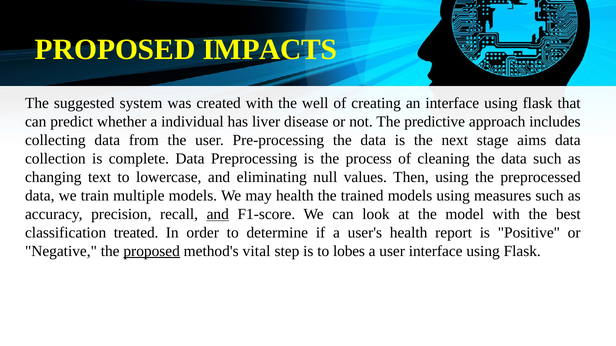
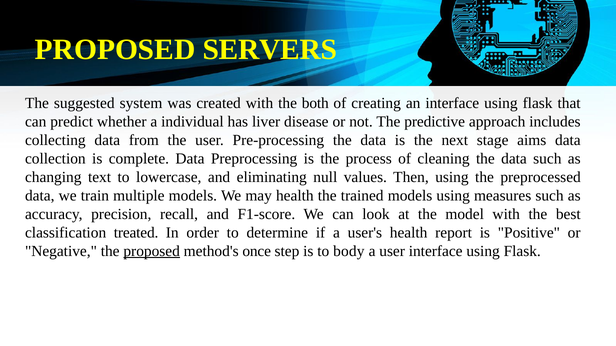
IMPACTS: IMPACTS -> SERVERS (270, 50)
well: well -> both (315, 104)
and underline: present -> none (218, 214)
vital: vital -> once (257, 251)
lobes: lobes -> body (349, 251)
